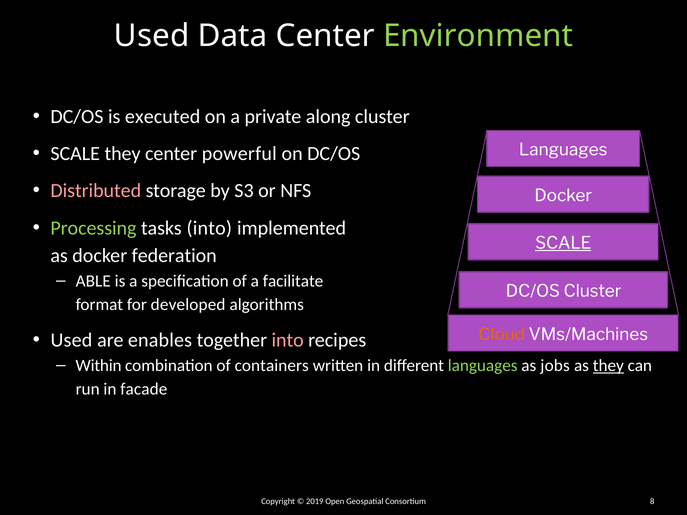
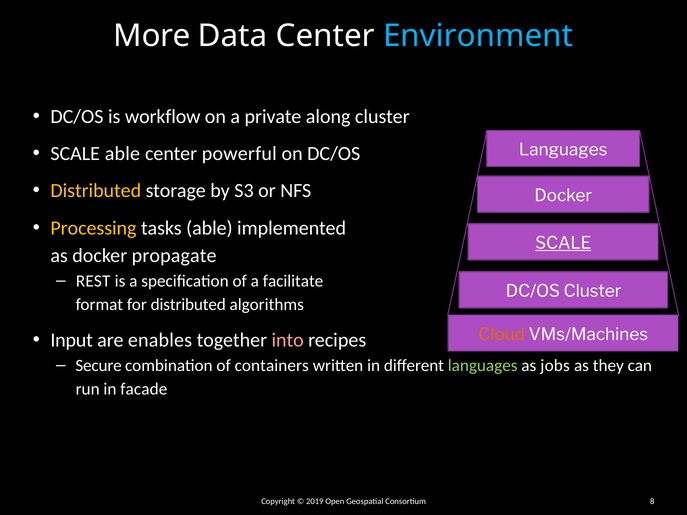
Used: Used -> More (152, 36)
Environment colour: light green -> light blue (478, 36)
executed: executed -> workflow (163, 117)
SCALE they: they -> able (122, 154)
Distributed colour: pink -> yellow (96, 191)
Processing colour: light green -> yellow (93, 228)
tasks into: into -> able (209, 228)
federation: federation -> propagate (174, 256)
ABLE: ABLE -> REST (93, 281)
for developed: developed -> distributed (188, 305)
Used: Used -> Input (72, 340)
Within: Within -> Secure (99, 366)
they underline: present -> none (608, 366)
